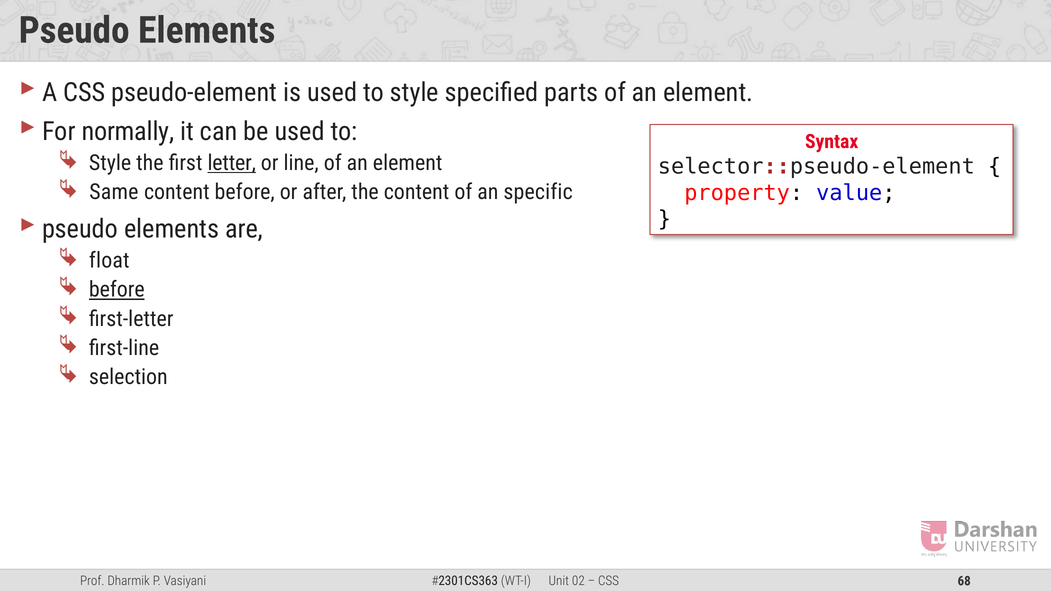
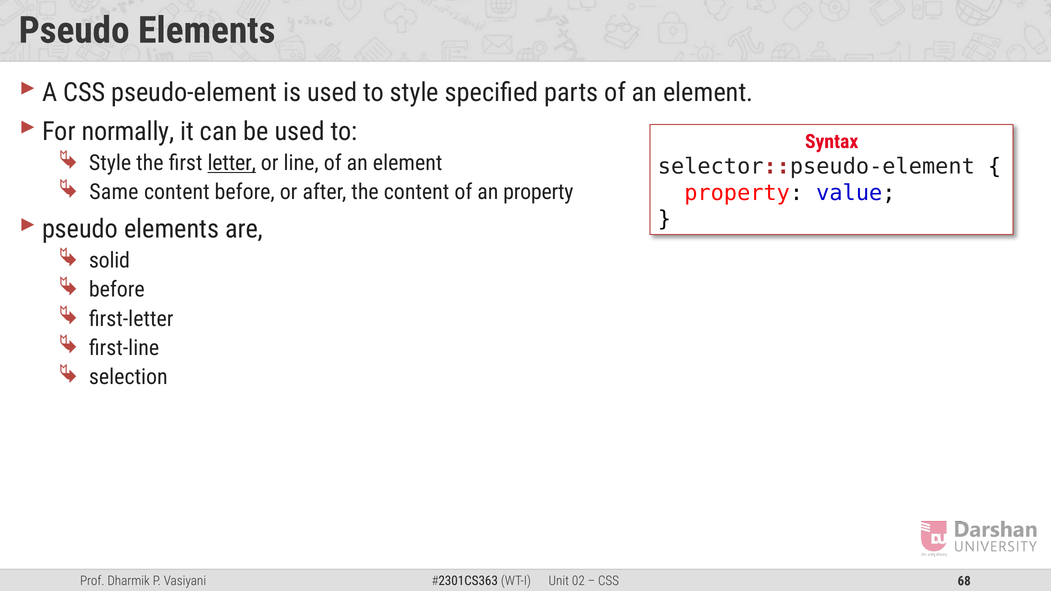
an specific: specific -> property (538, 192)
float: float -> solid (109, 261)
before underline: present -> none (117, 290)
